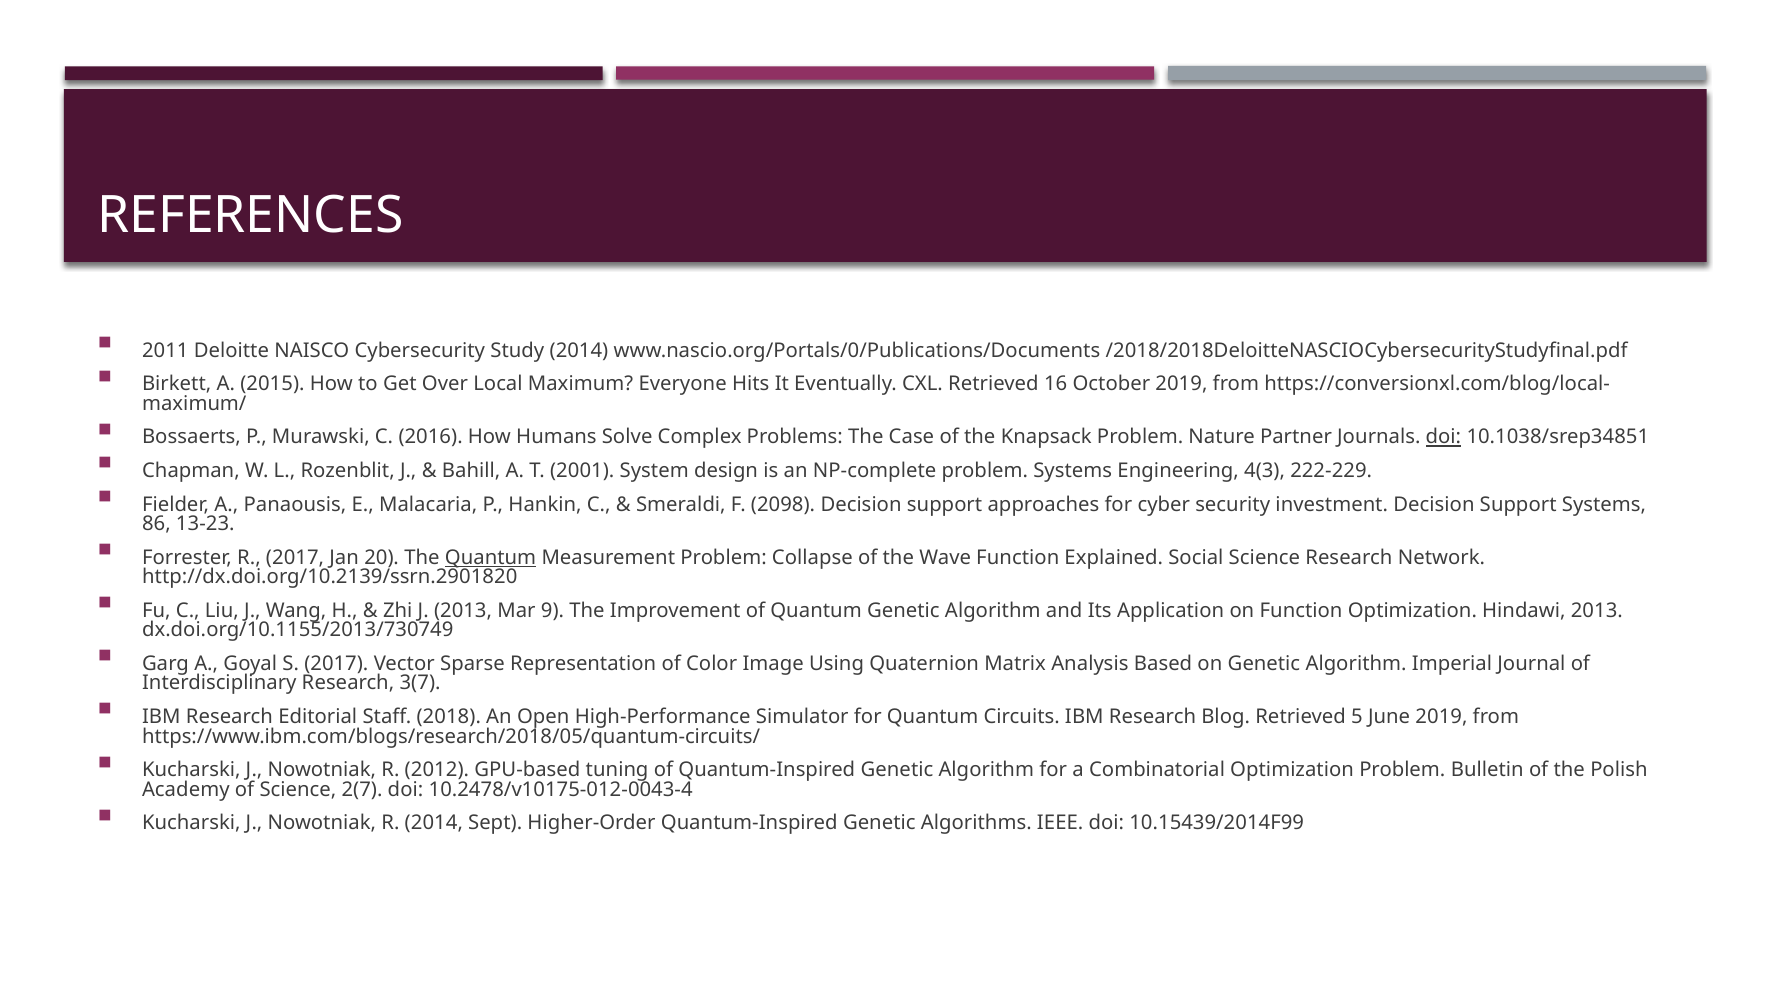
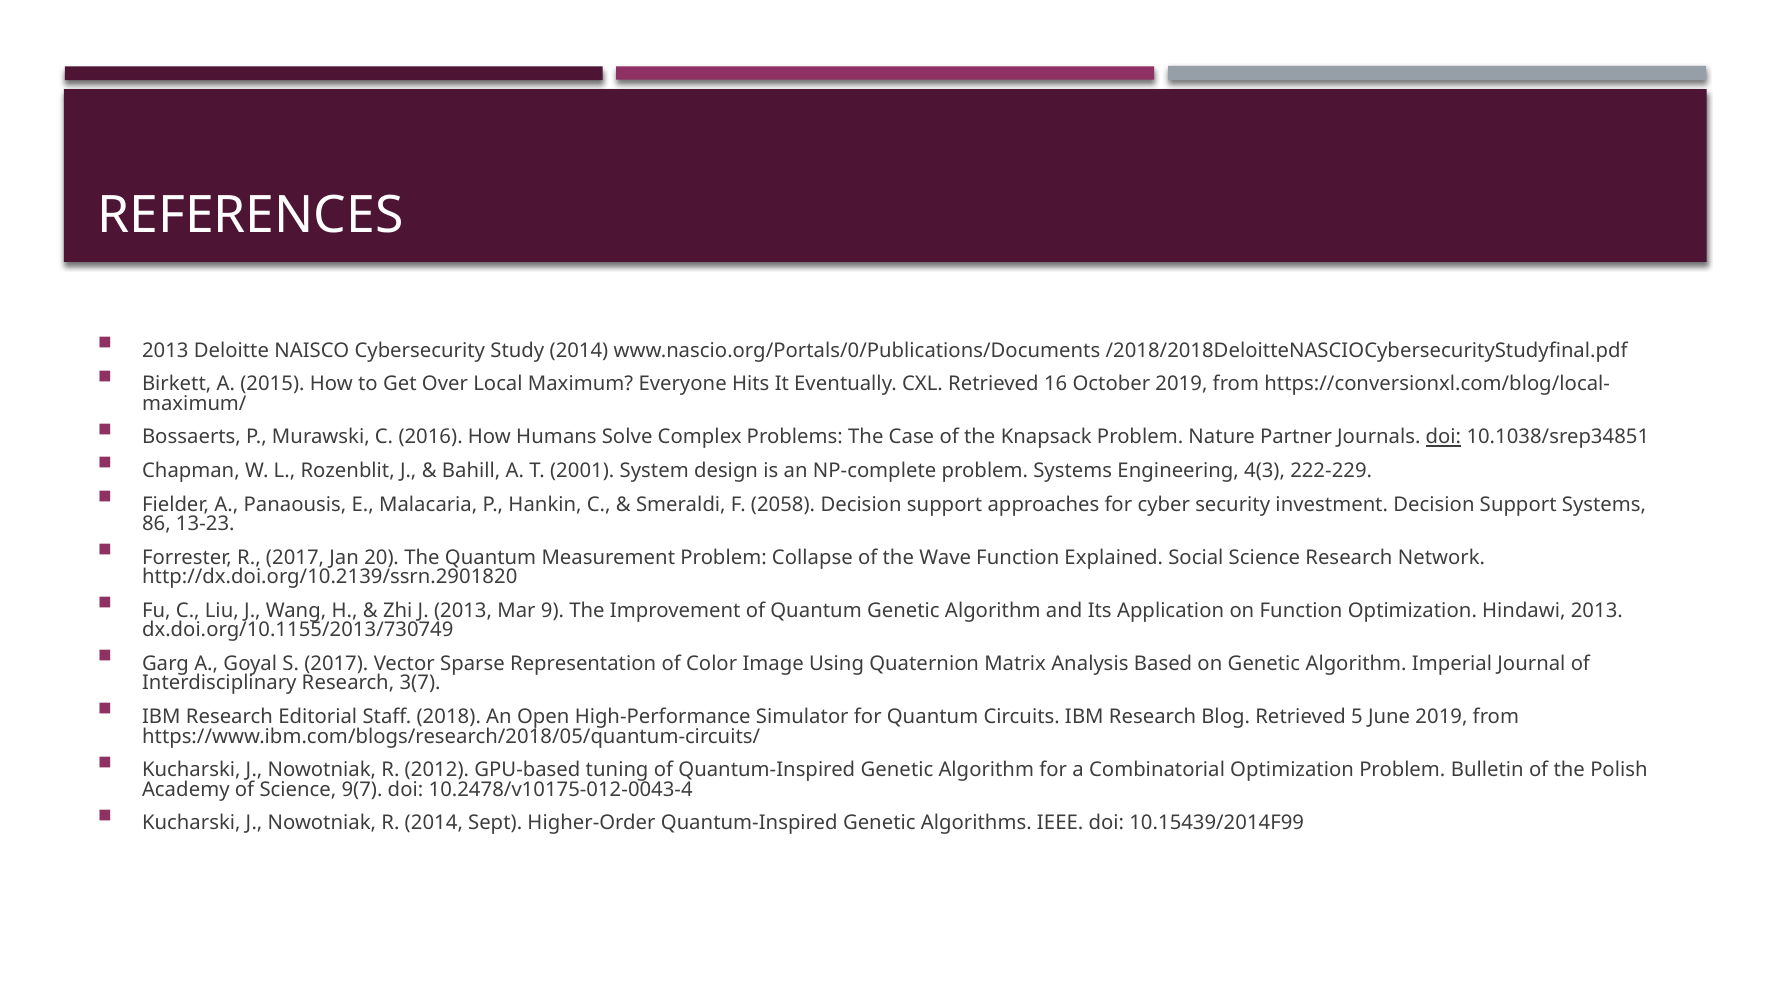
2011: 2011 -> 2013 (165, 351)
2098: 2098 -> 2058 (783, 505)
Quantum underline: present -> none (491, 558)
2(7: 2(7 -> 9(7 (362, 790)
